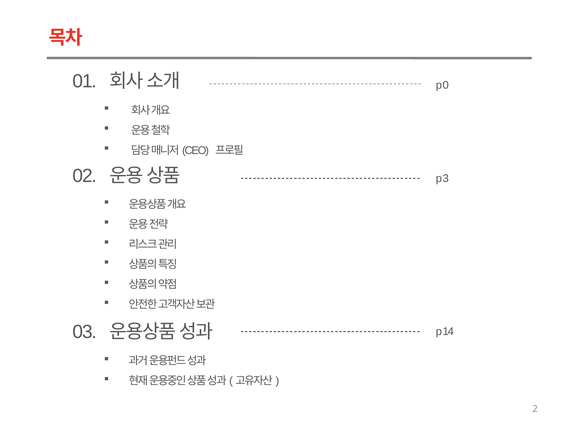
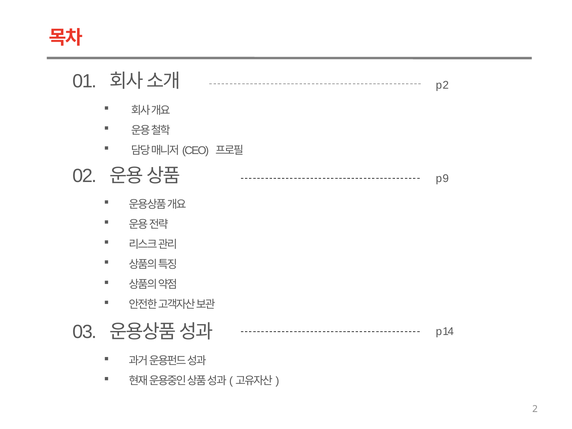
p 0: 0 -> 2 (446, 85)
3: 3 -> 9 (446, 178)
